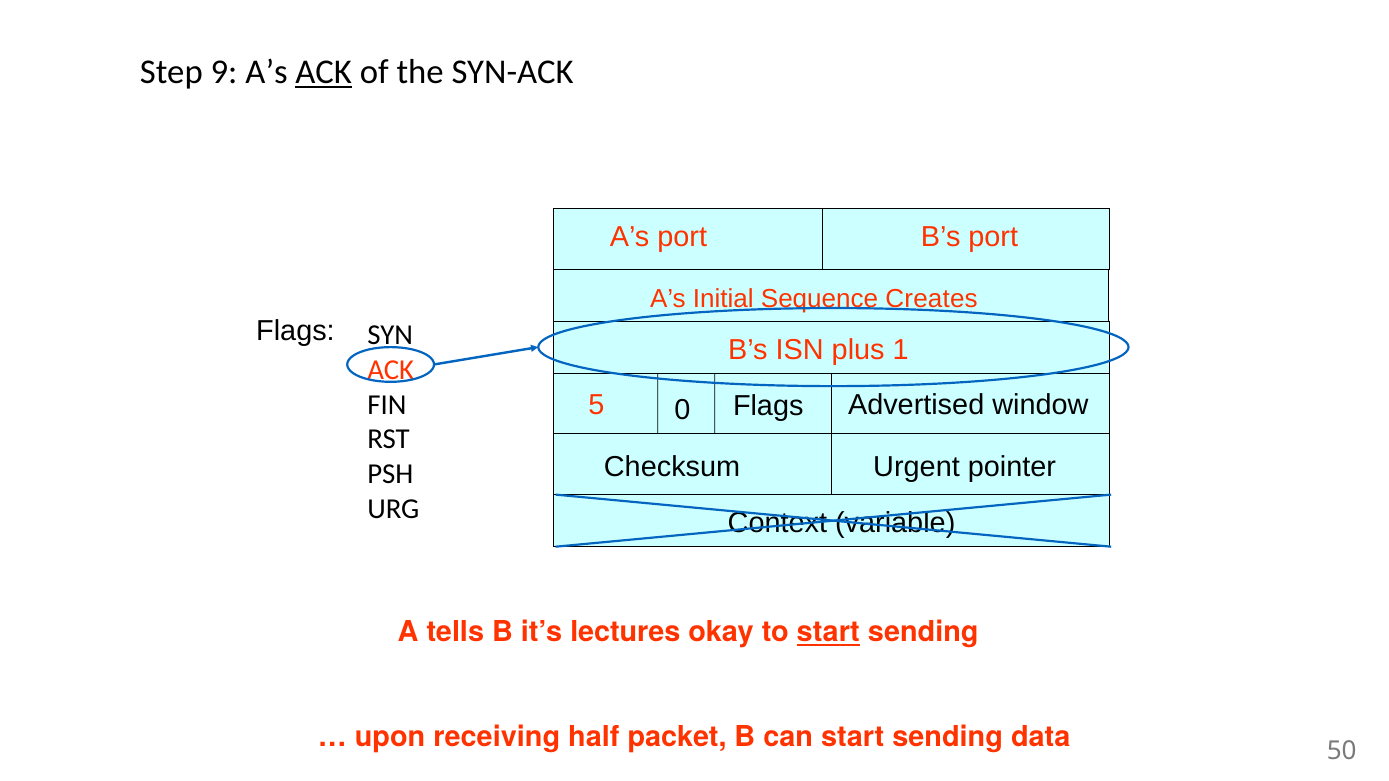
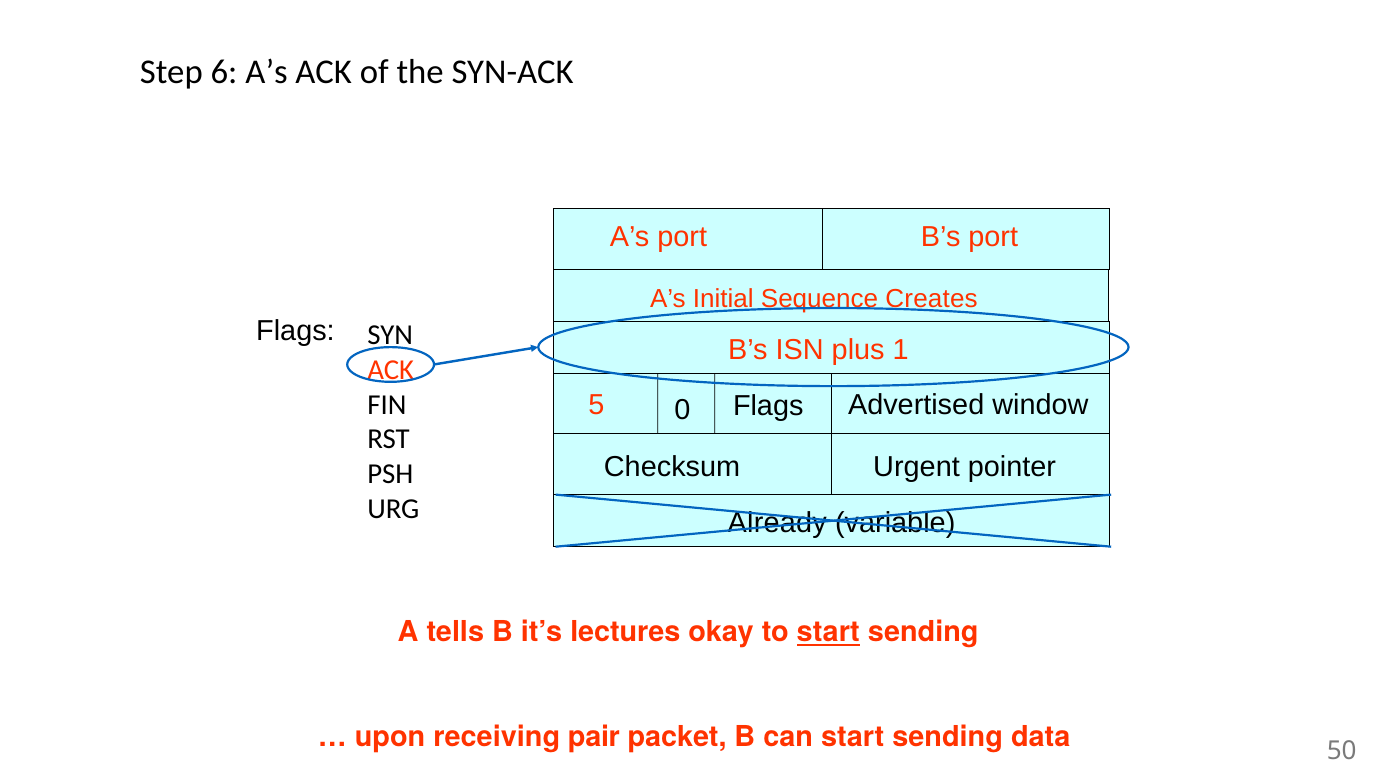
9: 9 -> 6 (224, 72)
ACK underline: present -> none (324, 72)
Context: Context -> Already (777, 523)
half: half -> pair (594, 738)
